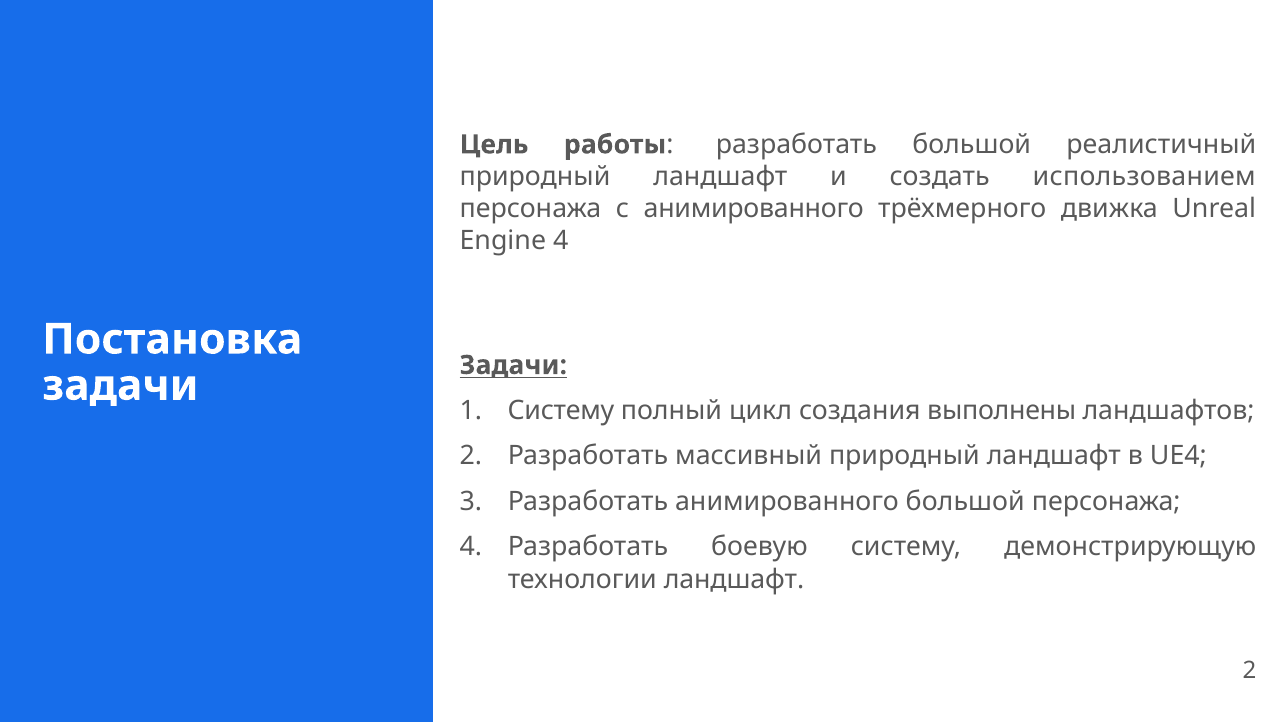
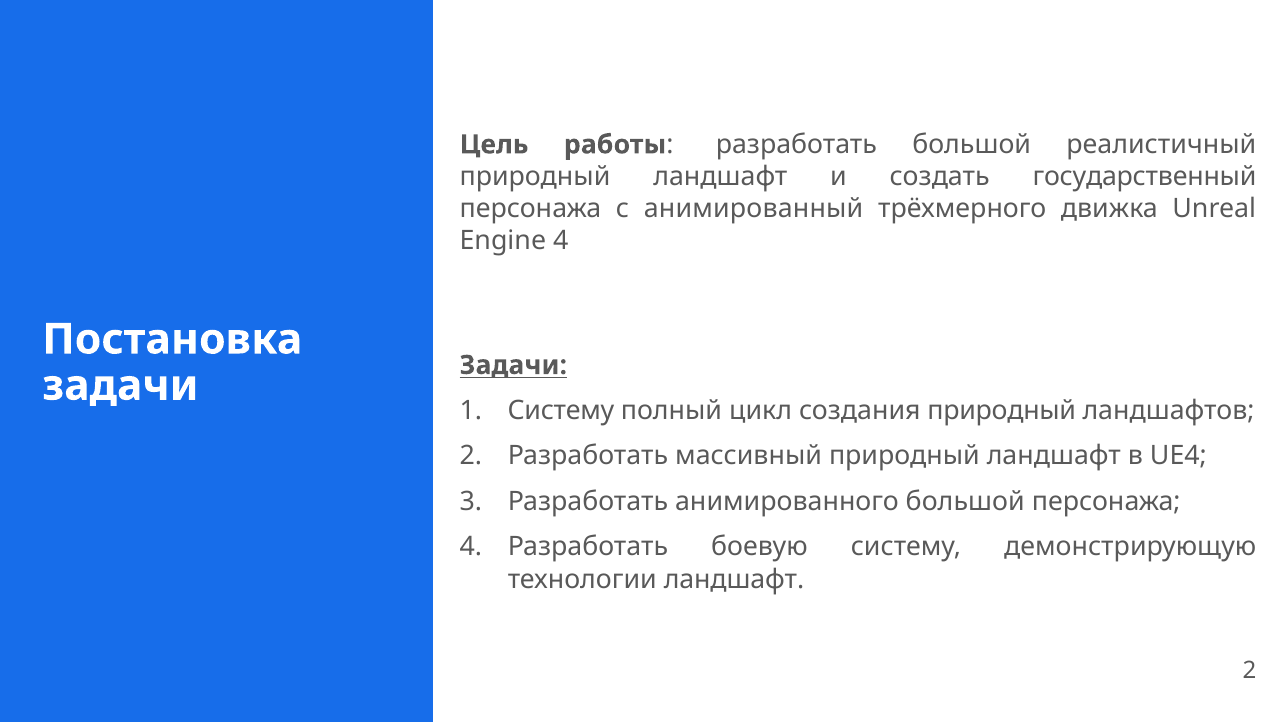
использованием: использованием -> государственный (1144, 177)
с анимированного: анимированного -> анимированный (754, 209)
создания выполнены: выполнены -> природный (1002, 411)
